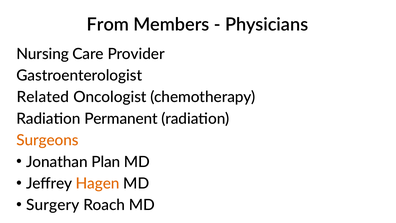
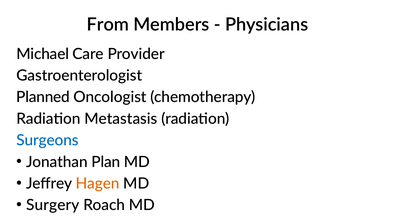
Nursing: Nursing -> Michael (43, 54)
Related: Related -> Planned (43, 97)
Permanent: Permanent -> Metastasis (121, 119)
Surgeons colour: orange -> blue (47, 140)
